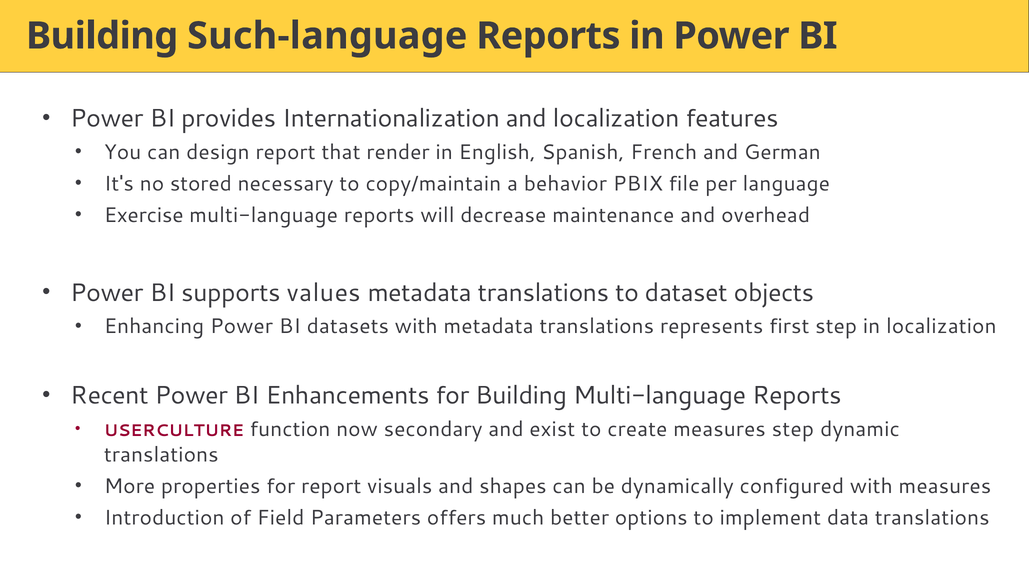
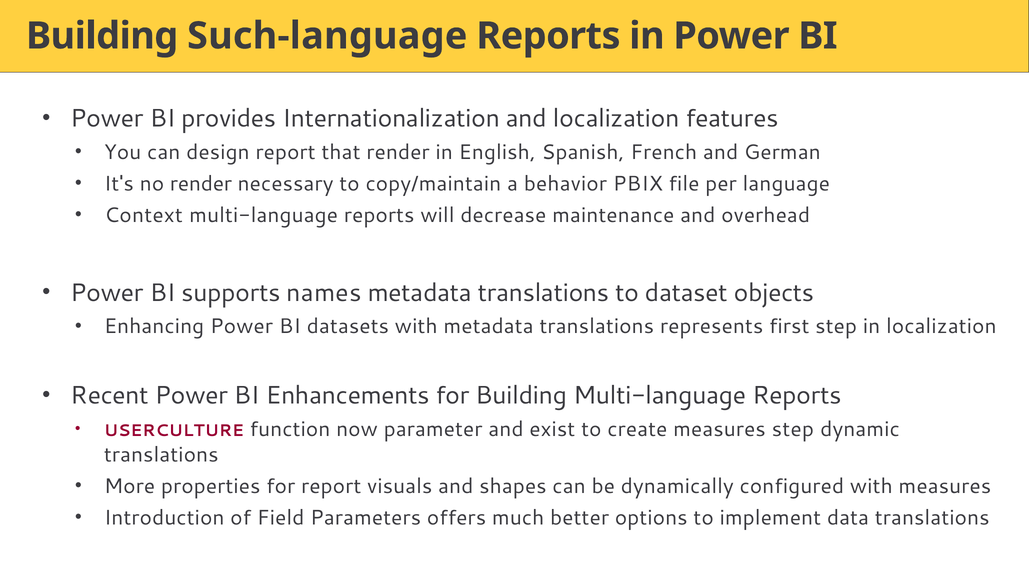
no stored: stored -> render (201, 184)
Exercise: Exercise -> Context (144, 215)
values: values -> names (324, 293)
secondary: secondary -> parameter (433, 429)
